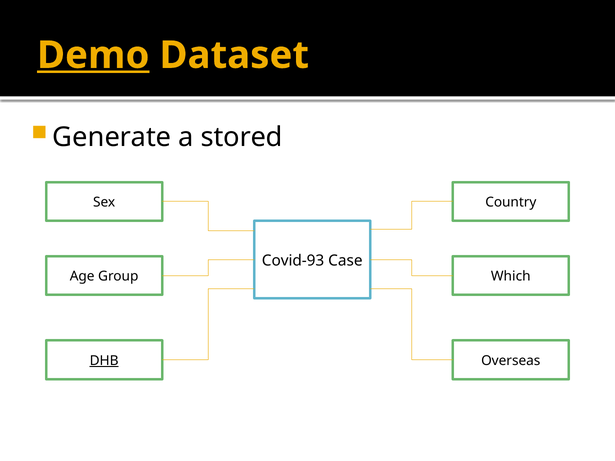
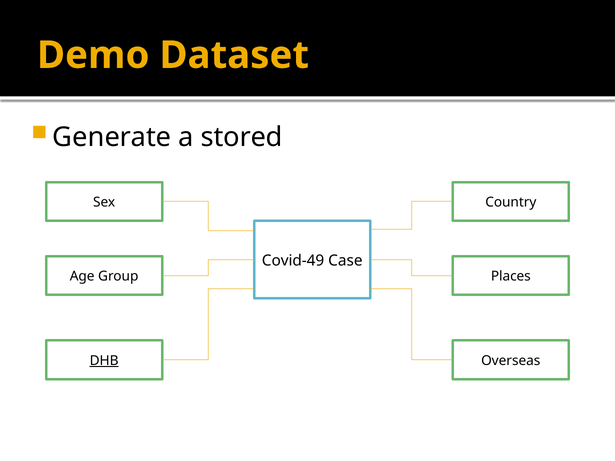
Demo underline: present -> none (93, 55)
Covid-93: Covid-93 -> Covid-49 (293, 261)
Which: Which -> Places (511, 277)
